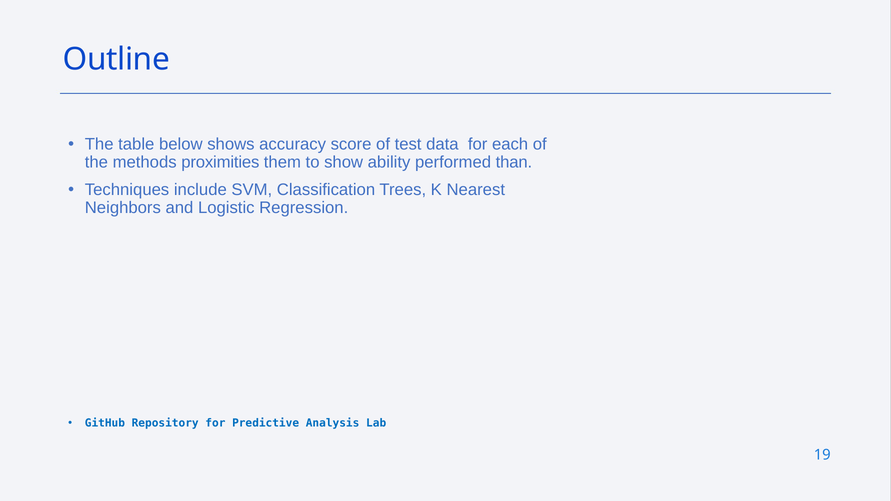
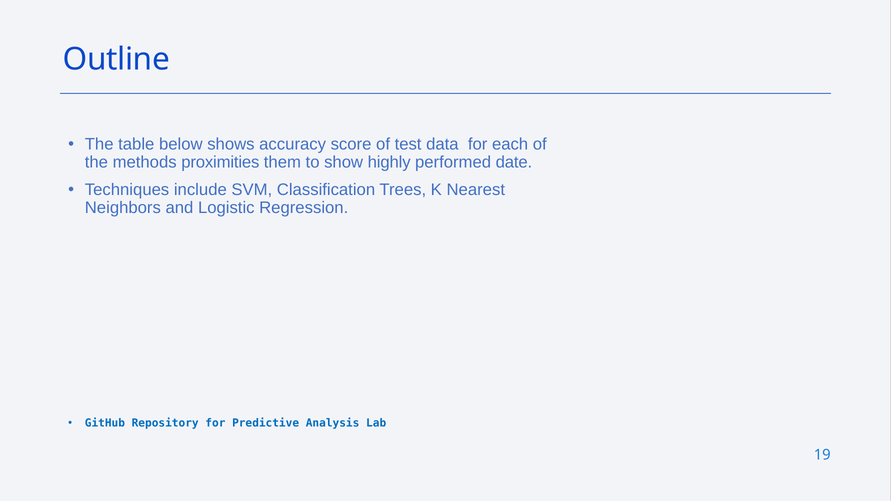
ability: ability -> highly (389, 162)
than: than -> date (514, 162)
